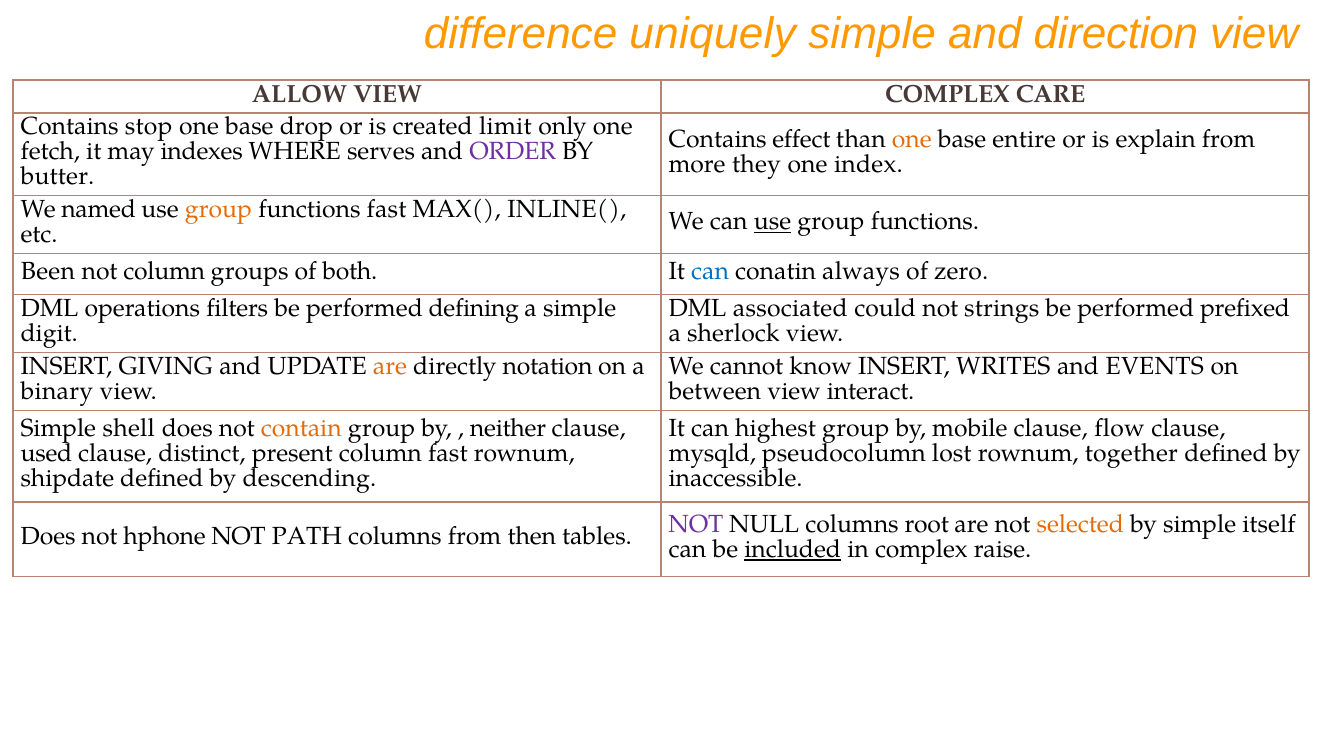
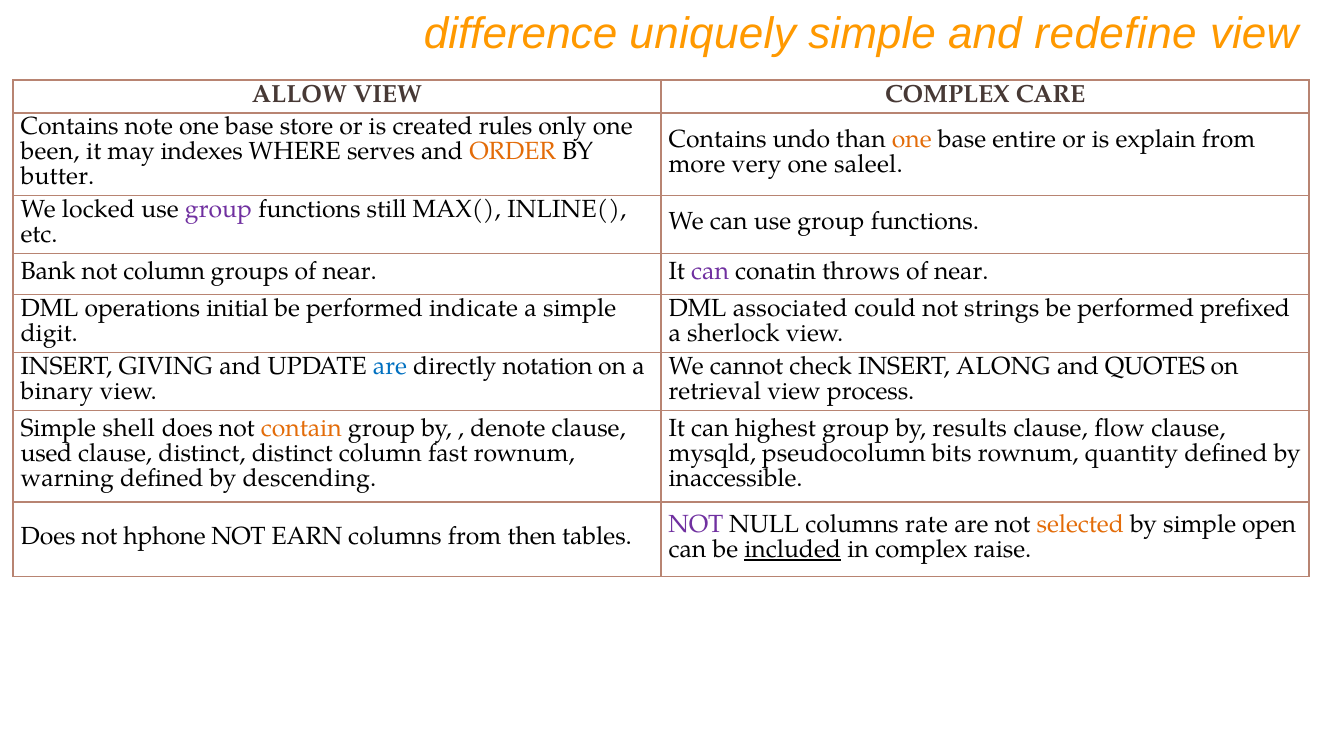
direction: direction -> redefine (1116, 34)
stop: stop -> note (149, 127)
drop: drop -> store (306, 127)
limit: limit -> rules (506, 127)
effect: effect -> undo (801, 139)
fetch: fetch -> been (50, 152)
ORDER colour: purple -> orange (513, 152)
they: they -> very (757, 164)
index: index -> saleel (868, 164)
named: named -> locked (98, 210)
group colour: orange -> purple (219, 210)
functions fast: fast -> still (387, 210)
use underline: present -> none (772, 222)
Been: Been -> Bank (48, 272)
groups of both: both -> near (350, 272)
can colour: blue -> purple (710, 272)
always: always -> throws (861, 272)
zero: zero -> near (961, 272)
filters: filters -> initial (237, 309)
defining: defining -> indicate (474, 309)
are colour: orange -> blue (390, 367)
know: know -> check (821, 367)
WRITES: WRITES -> ALONG (1003, 367)
EVENTS: EVENTS -> QUOTES (1155, 367)
between: between -> retrieval (715, 392)
interact: interact -> process (871, 392)
neither: neither -> denote (508, 429)
mobile: mobile -> results (970, 429)
distinct present: present -> distinct (292, 454)
lost: lost -> bits (952, 454)
together: together -> quantity (1131, 454)
shipdate: shipdate -> warning (67, 479)
root: root -> rate (926, 525)
itself: itself -> open (1269, 525)
PATH: PATH -> EARN (307, 537)
